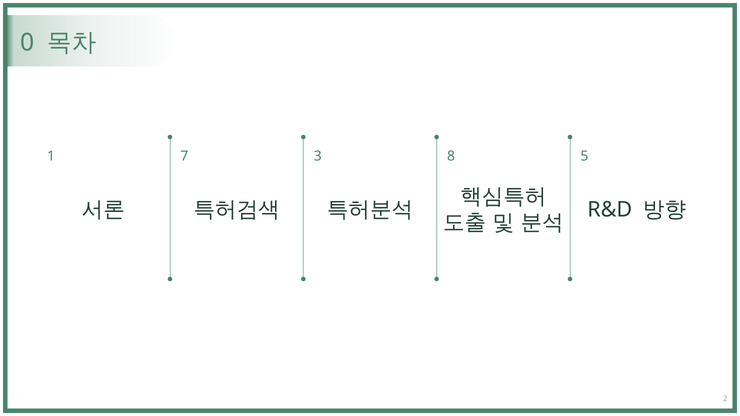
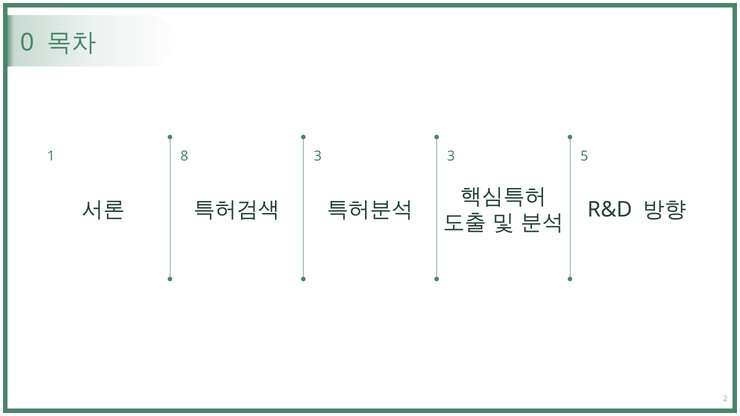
7: 7 -> 8 (184, 156)
3 8: 8 -> 3 (451, 156)
